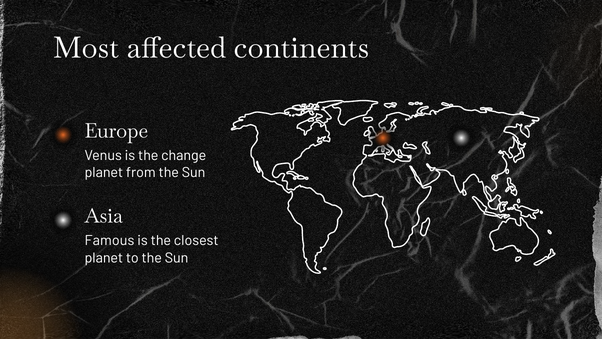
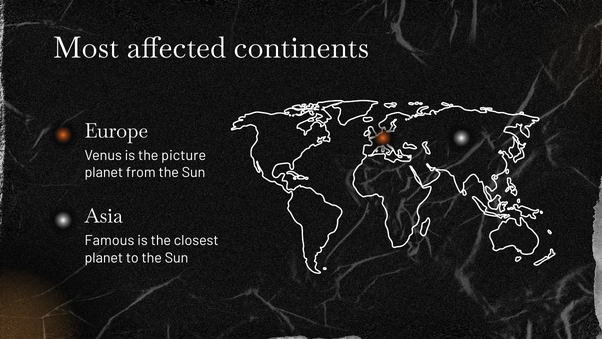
change: change -> picture (184, 155)
